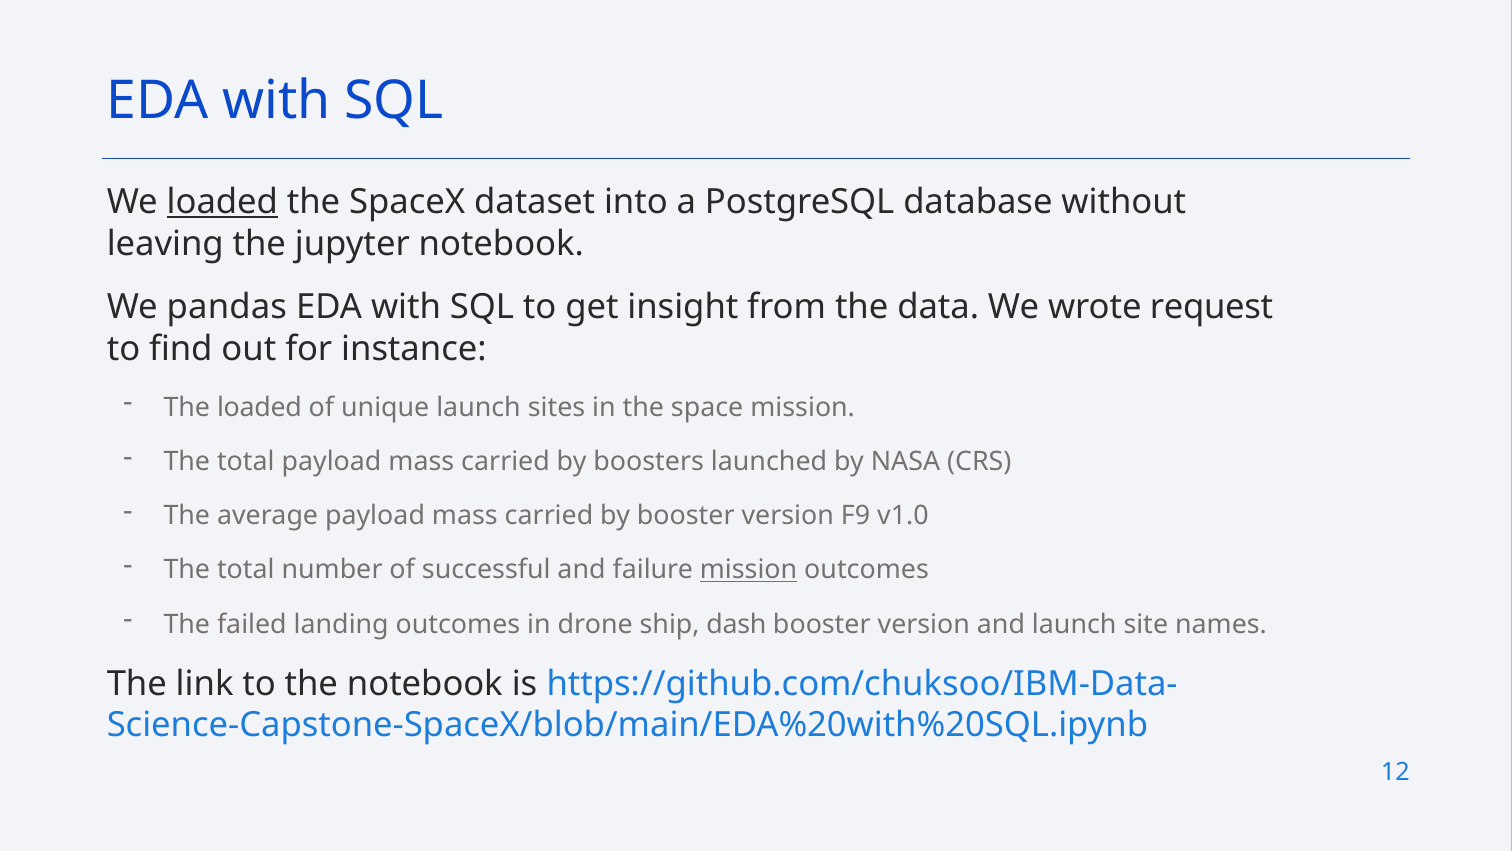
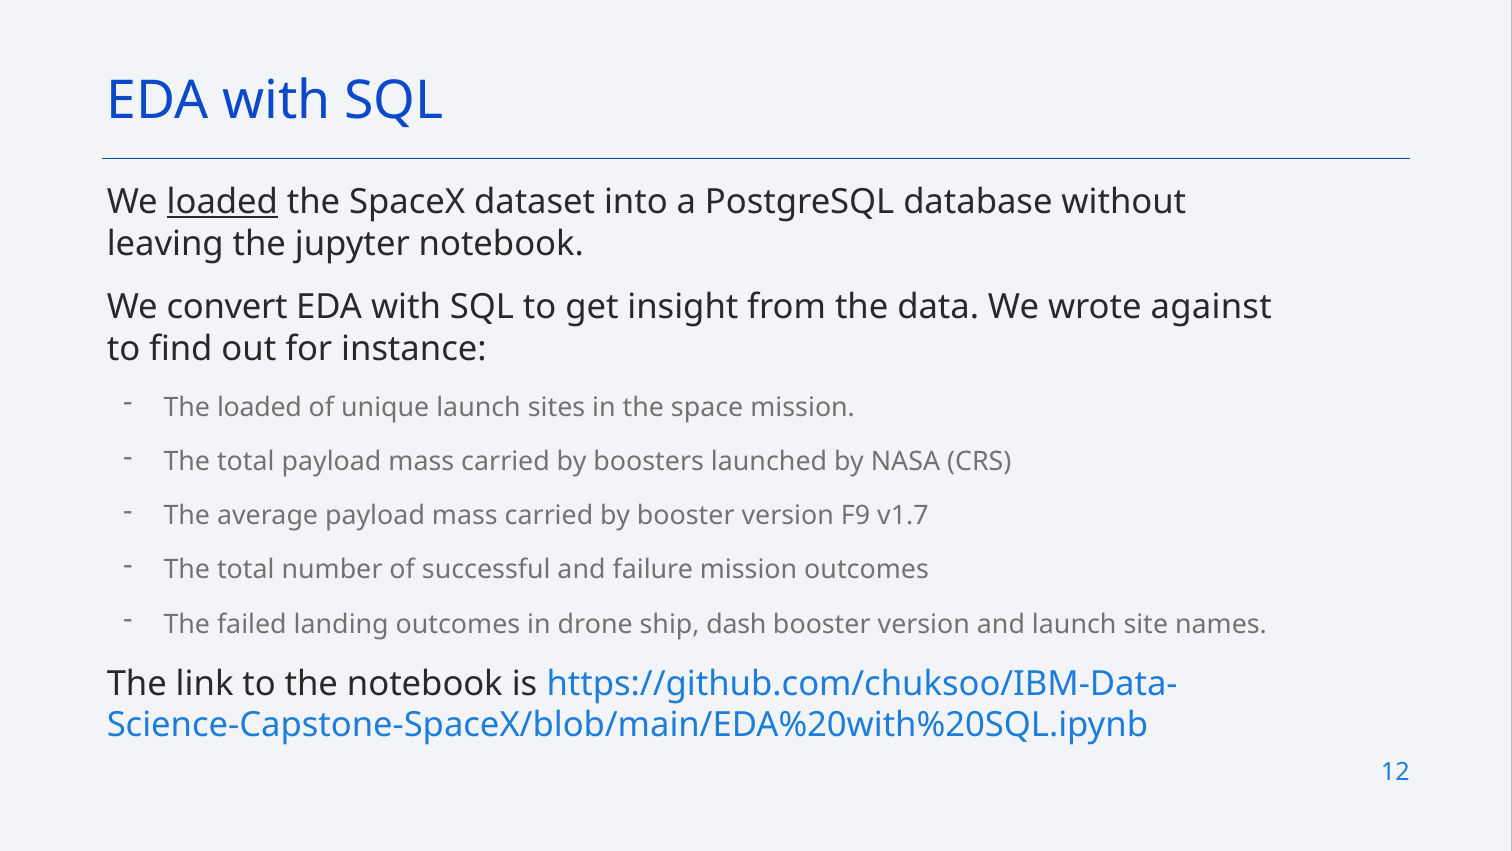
pandas: pandas -> convert (227, 307)
request: request -> against (1211, 307)
v1.0: v1.0 -> v1.7 (903, 516)
mission underline: present -> none (749, 570)
